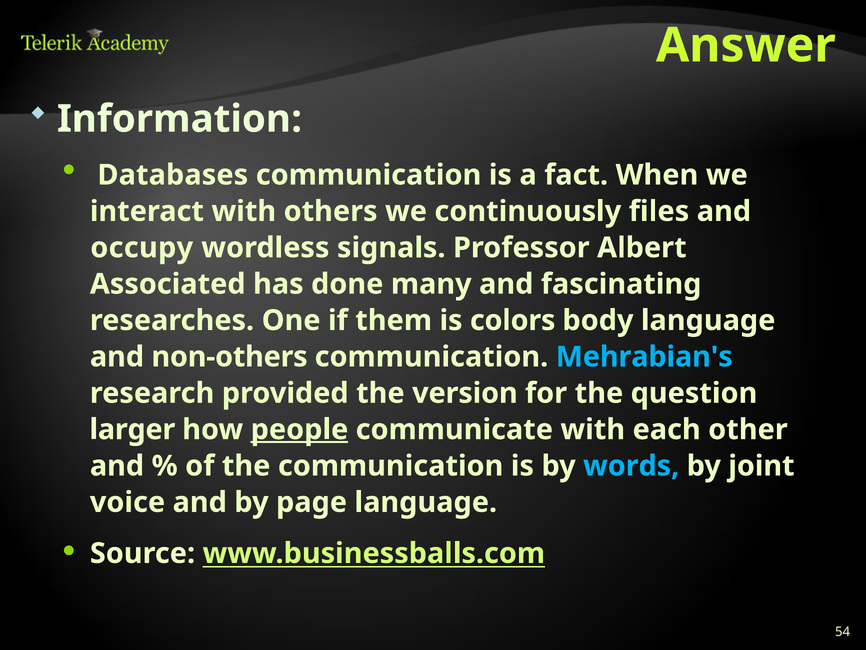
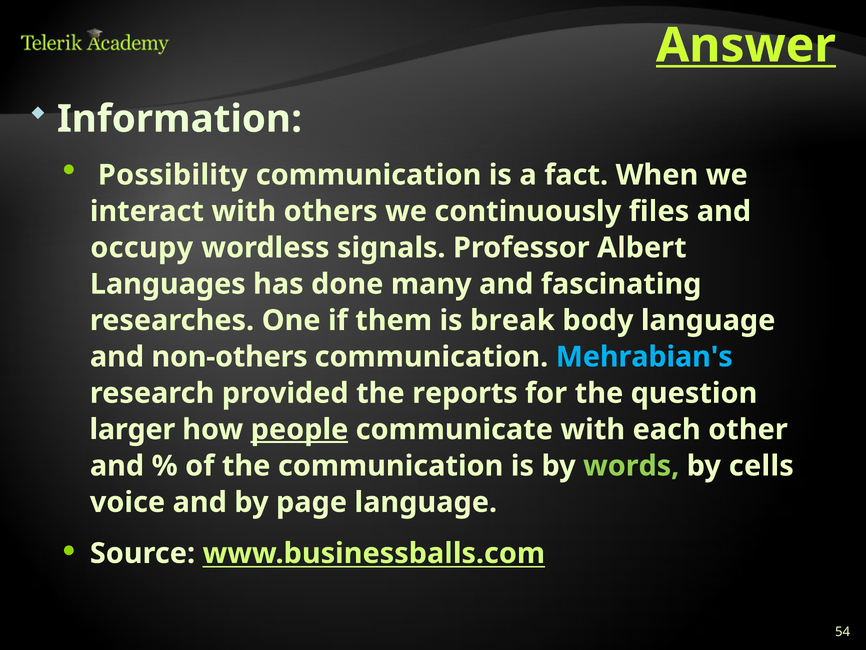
Answer underline: none -> present (746, 45)
Databases: Databases -> Possibility (173, 175)
Associated: Associated -> Languages (168, 284)
colors: colors -> break (512, 320)
version: version -> reports (465, 393)
words colour: light blue -> light green (631, 466)
joint: joint -> cells (761, 466)
